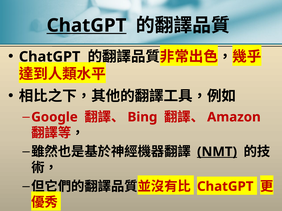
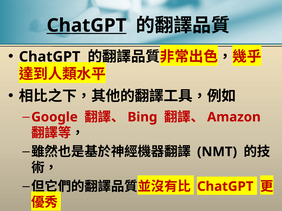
NMT underline: present -> none (217, 152)
